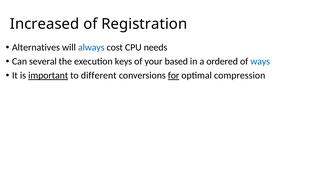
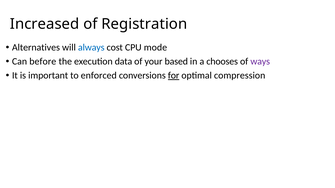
needs: needs -> mode (155, 48)
several: several -> before (43, 62)
keys: keys -> data (123, 62)
ordered: ordered -> chooses (222, 62)
ways colour: blue -> purple (260, 62)
important underline: present -> none (48, 76)
different: different -> enforced (99, 76)
